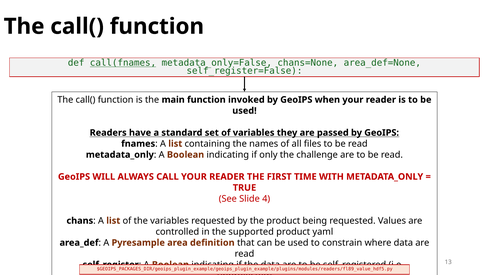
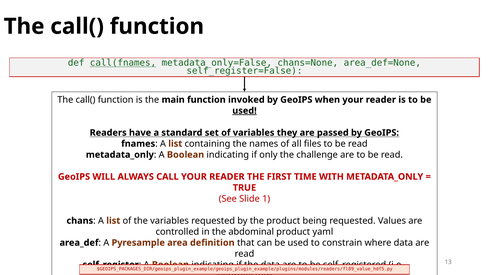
used underline: none -> present (244, 111)
4: 4 -> 1 (266, 199)
supported: supported -> abdominal (251, 232)
